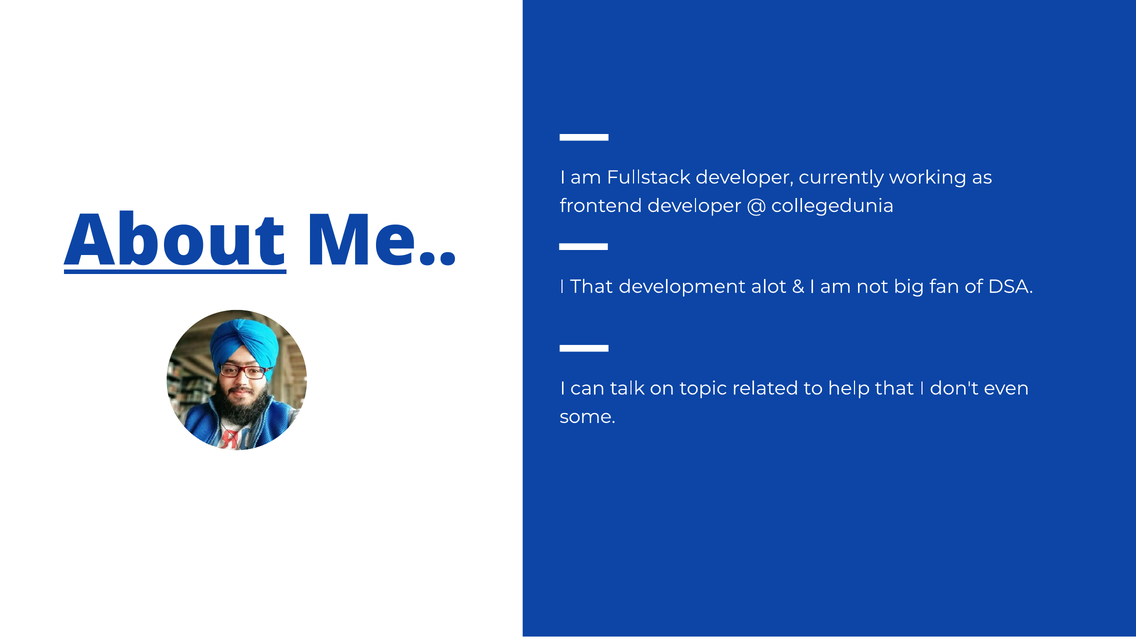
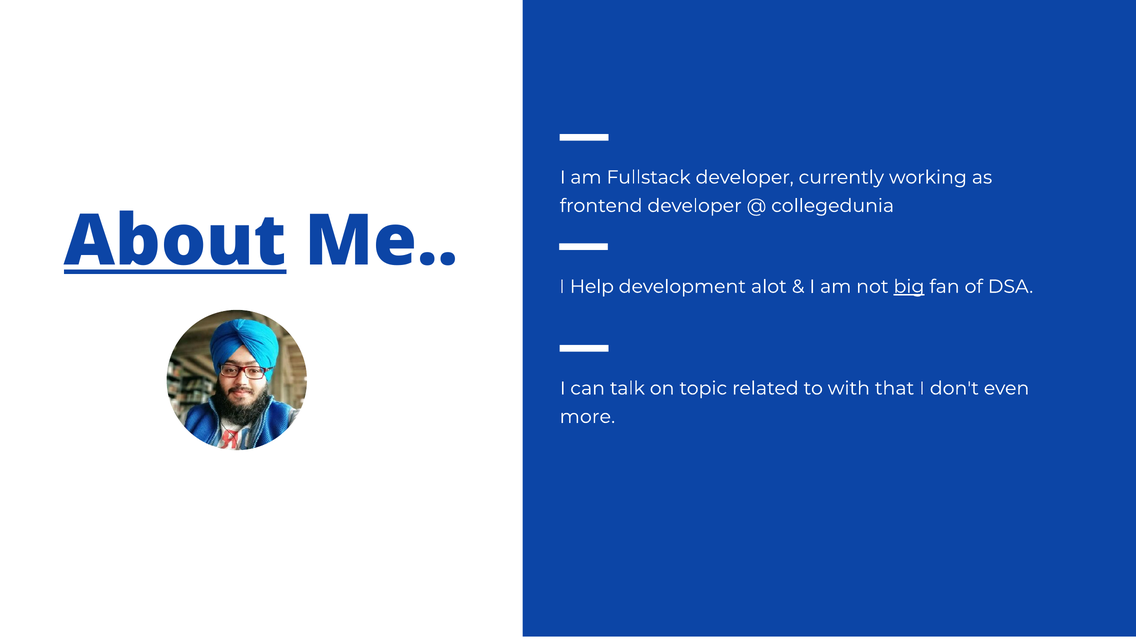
I That: That -> Help (592, 287)
big underline: none -> present (909, 287)
help: help -> with (849, 388)
some: some -> more (587, 417)
